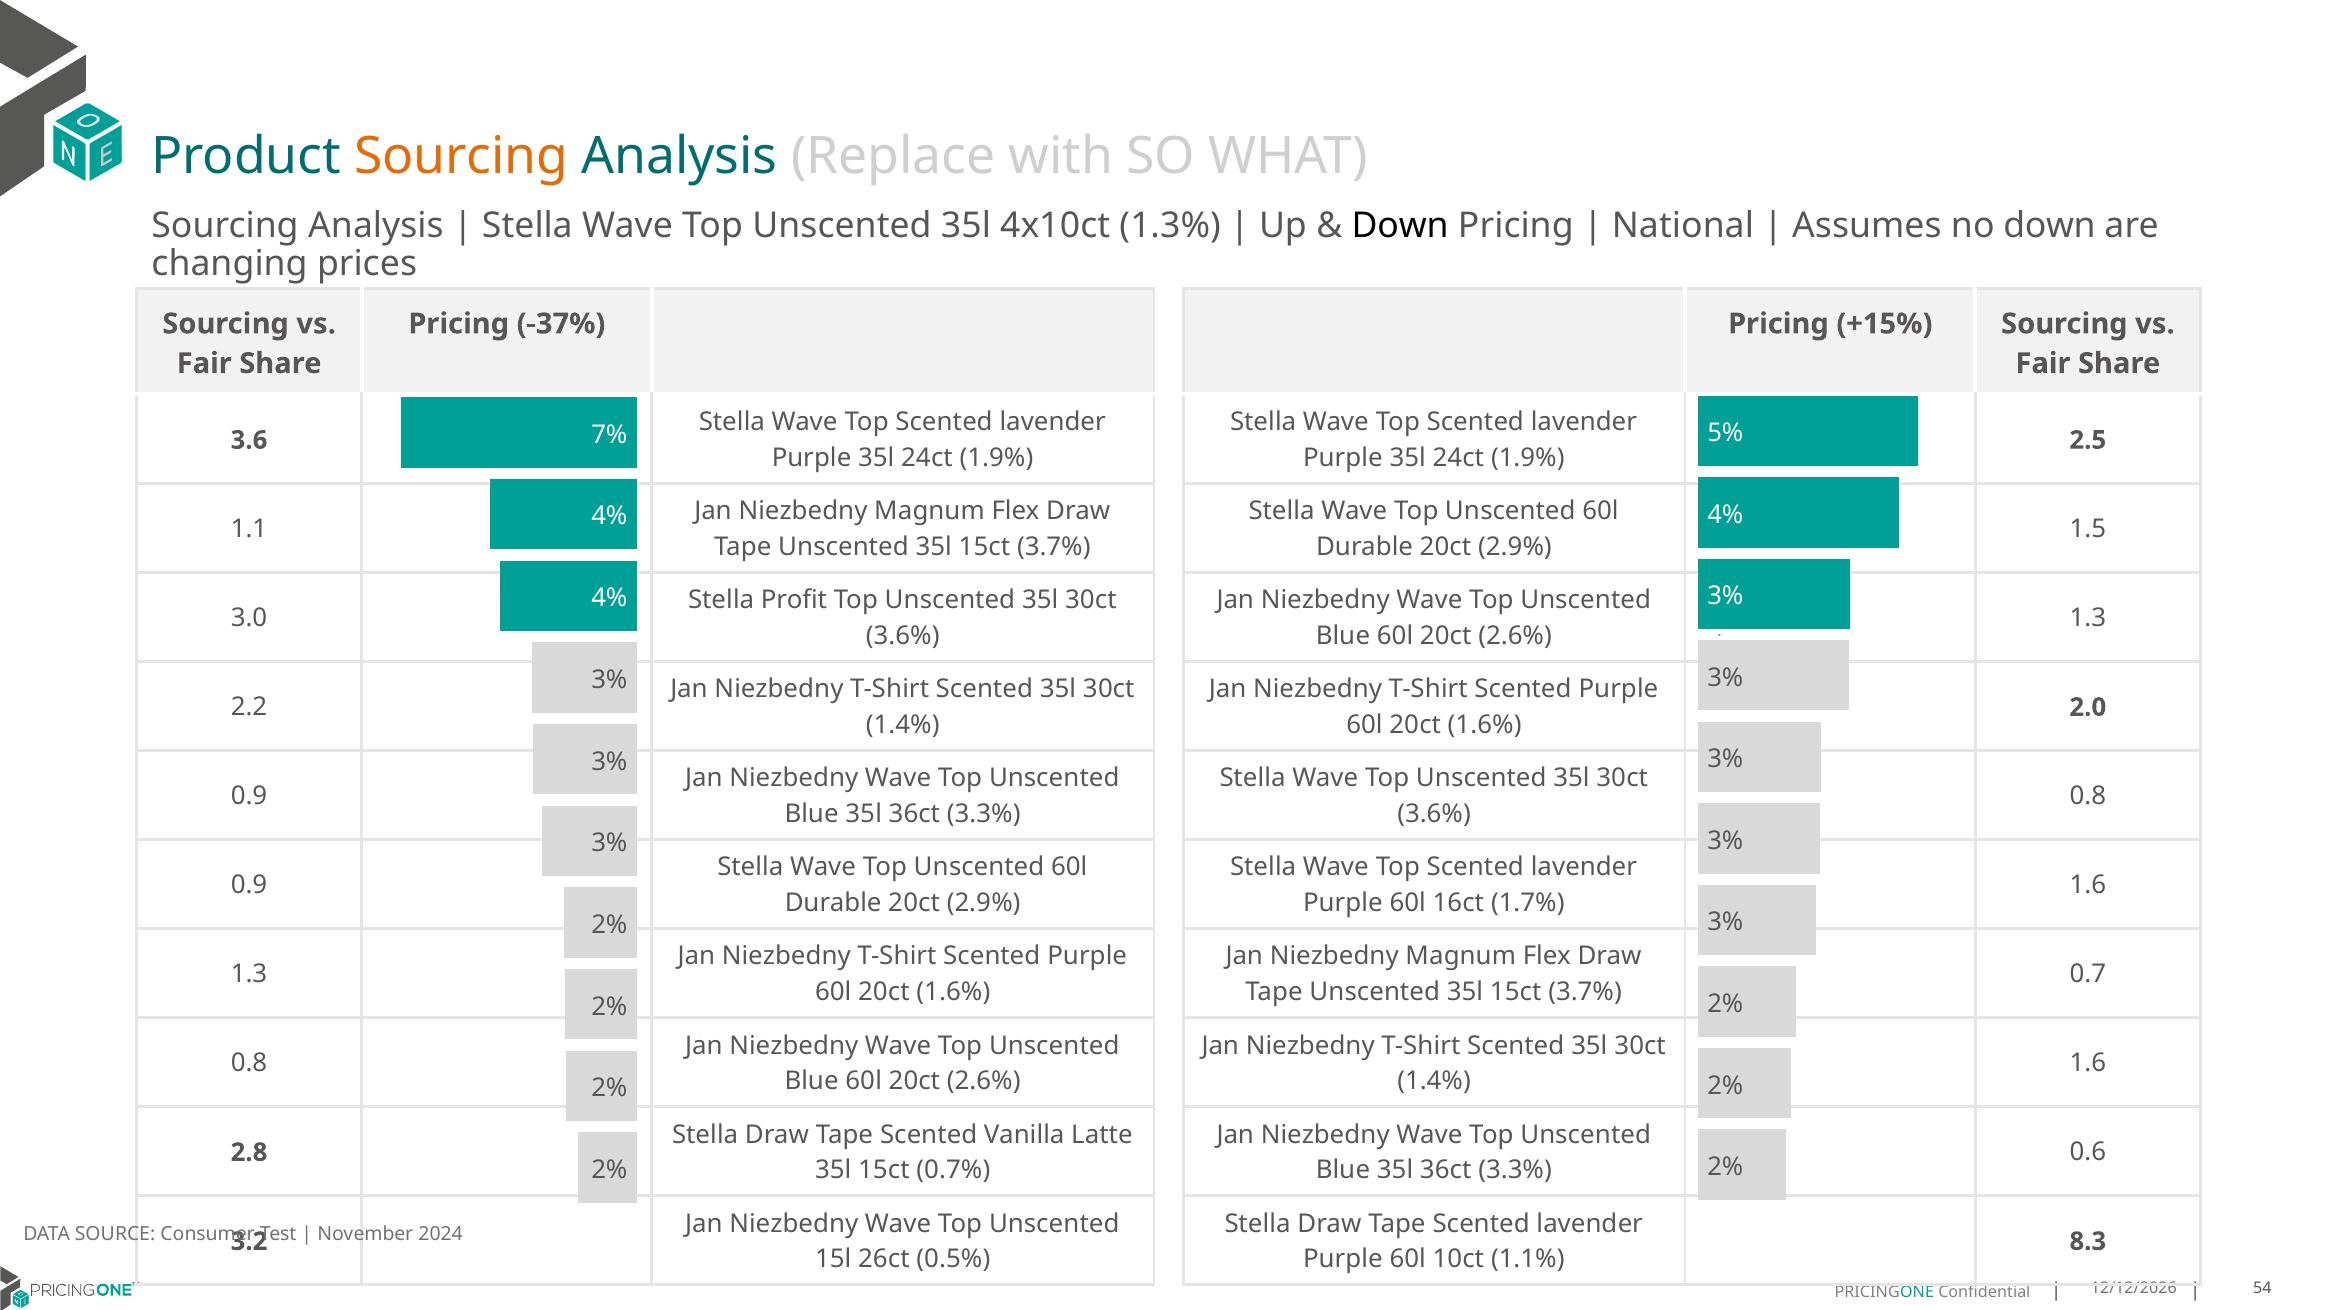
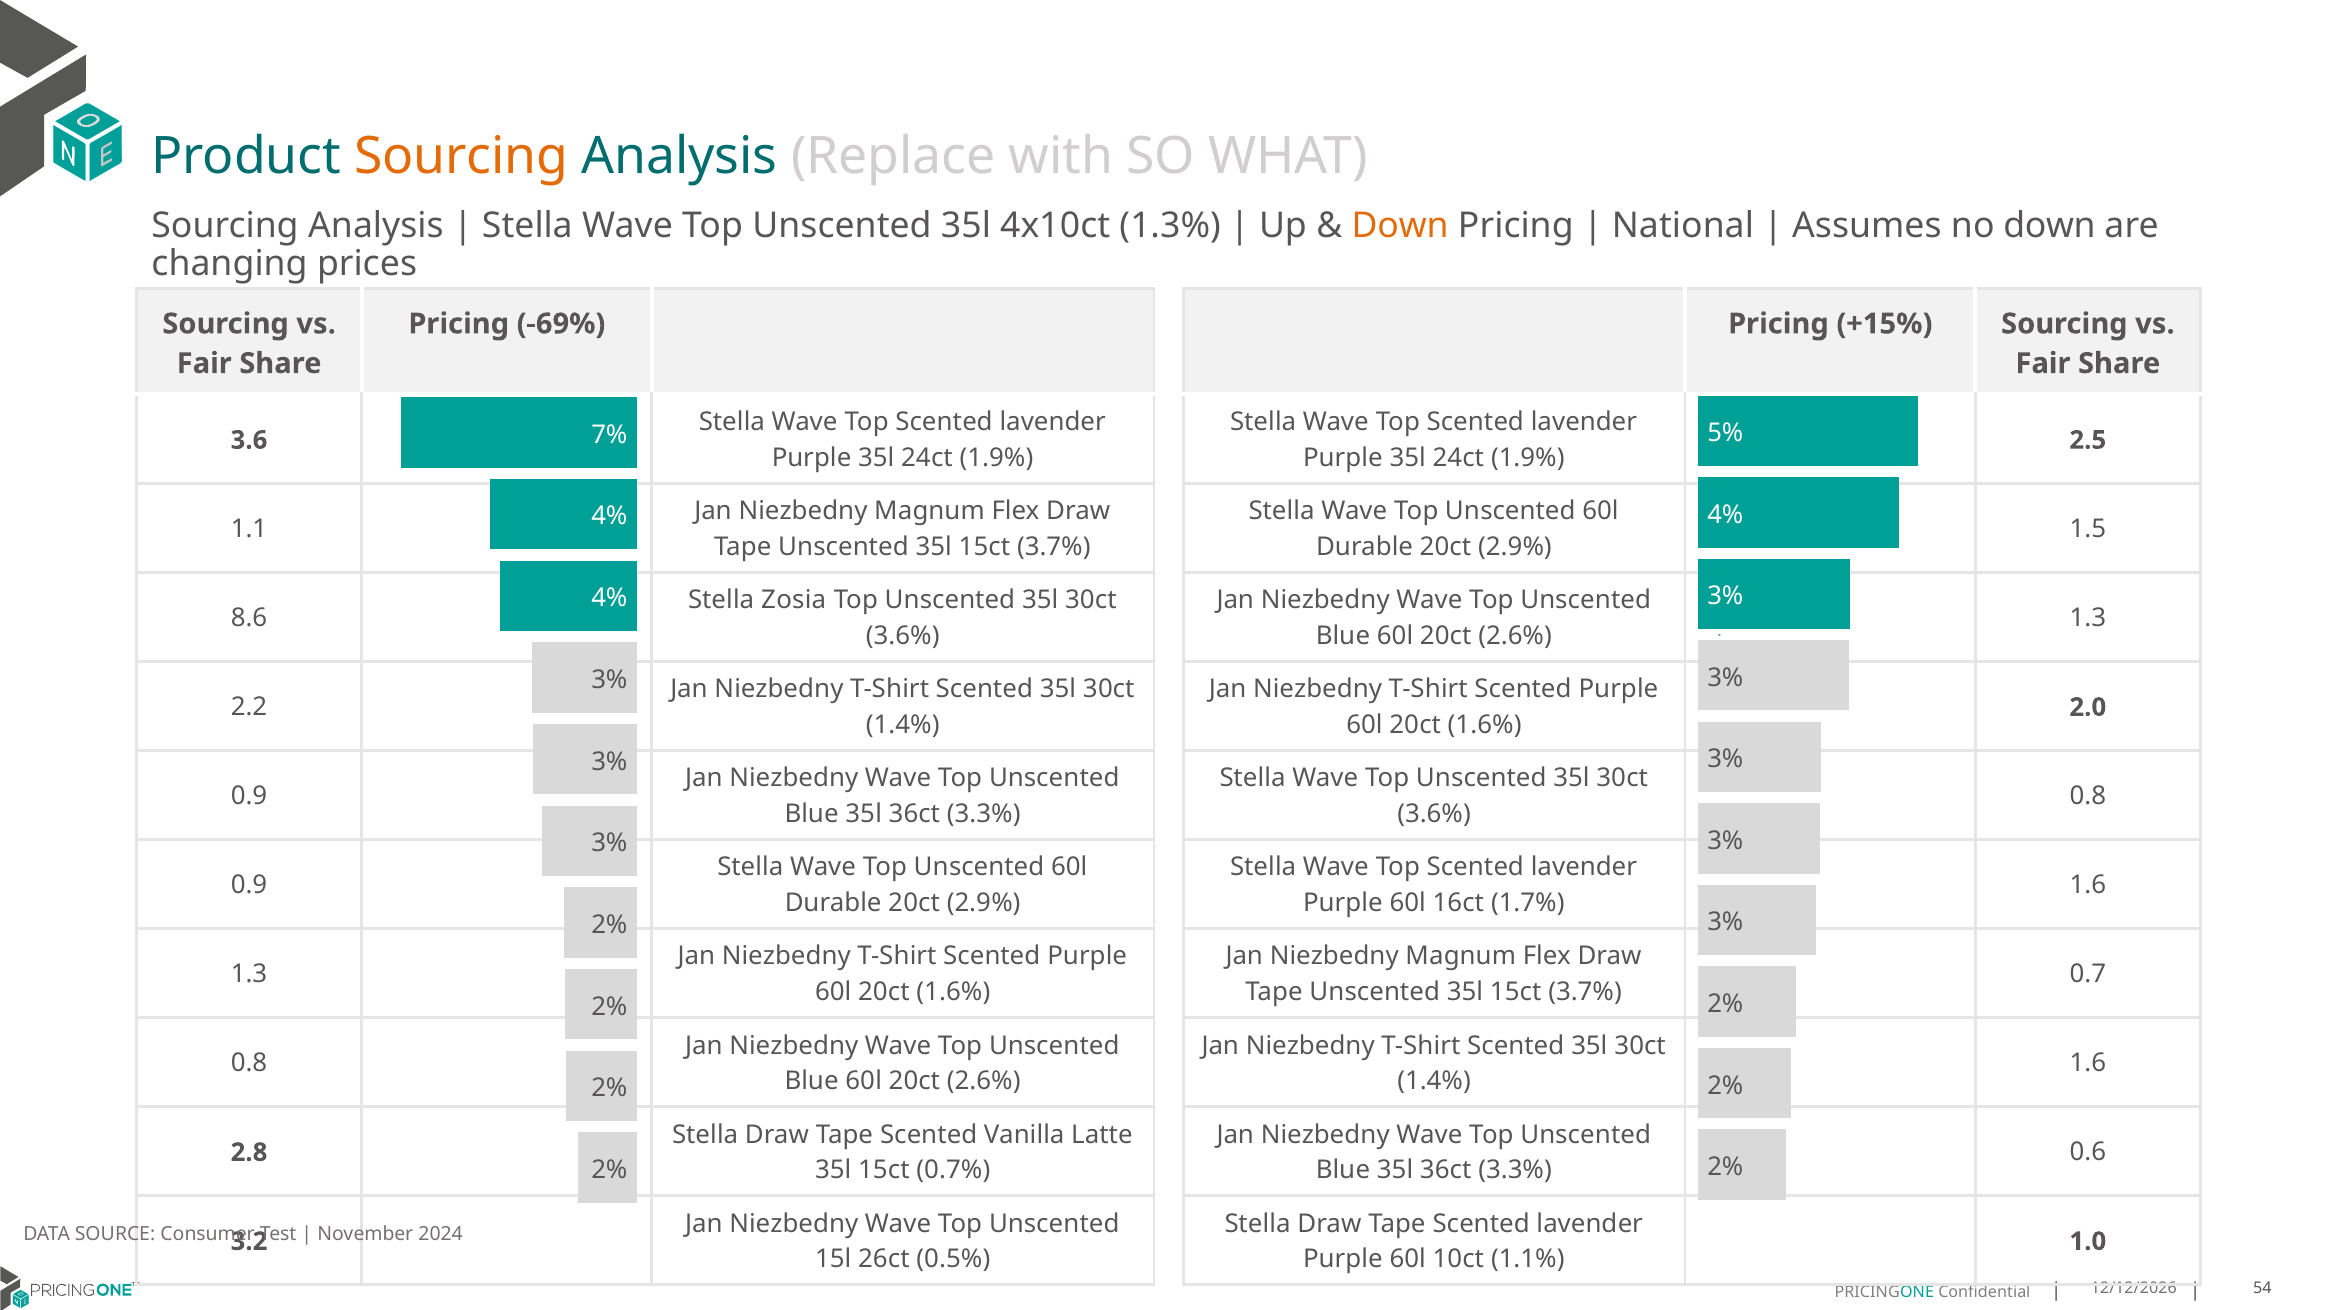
Down colour: black -> orange (1400, 225)
-37%: -37% -> -69% (561, 324)
Profit: Profit -> Zosia (794, 600)
3.0: 3.0 -> 8.6 (249, 618)
8.3: 8.3 -> 1.0 (2088, 1242)
